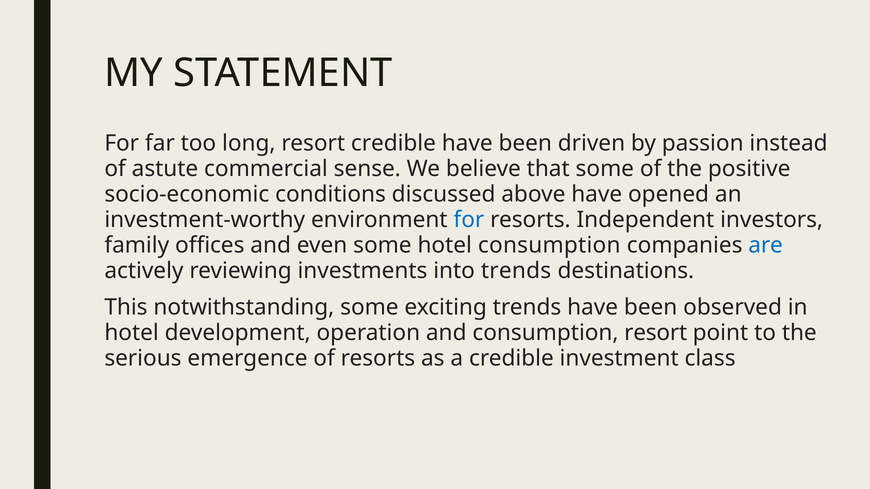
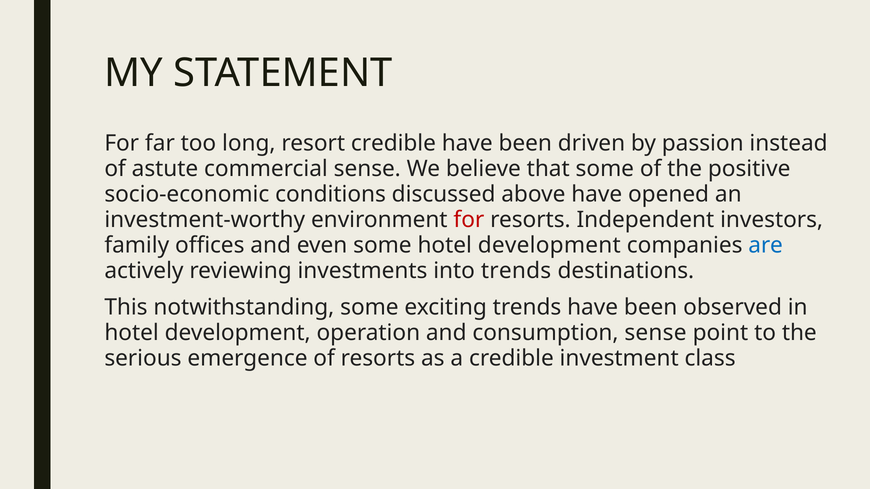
for colour: blue -> red (469, 220)
some hotel consumption: consumption -> development (549, 245)
consumption resort: resort -> sense (655, 333)
